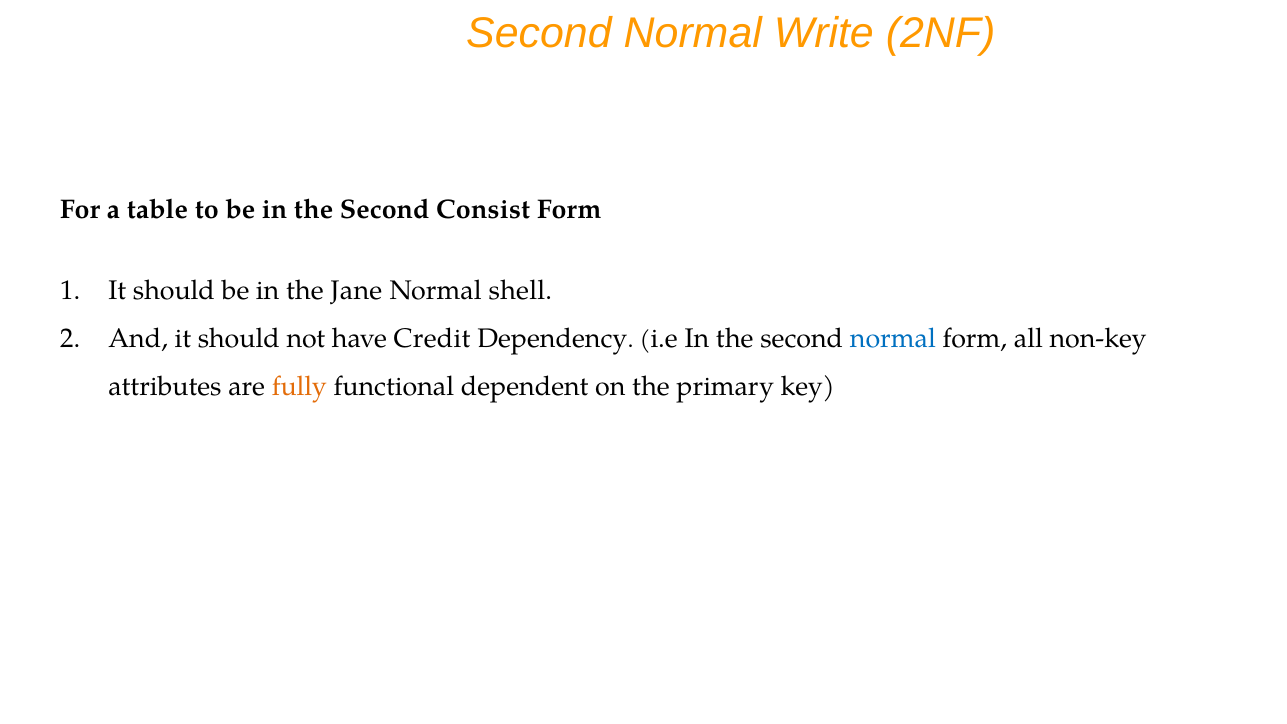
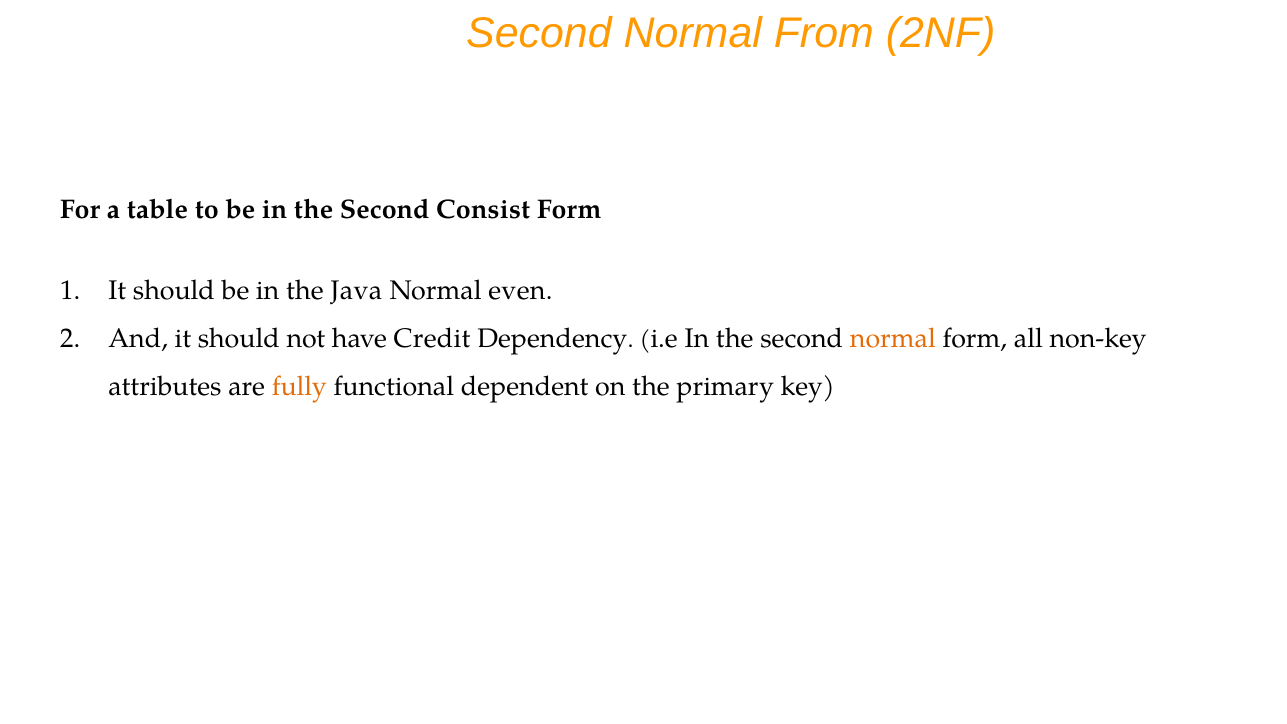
Write: Write -> From (824, 33)
Jane: Jane -> Java (357, 290)
shell: shell -> even (520, 290)
normal colour: blue -> orange (893, 339)
